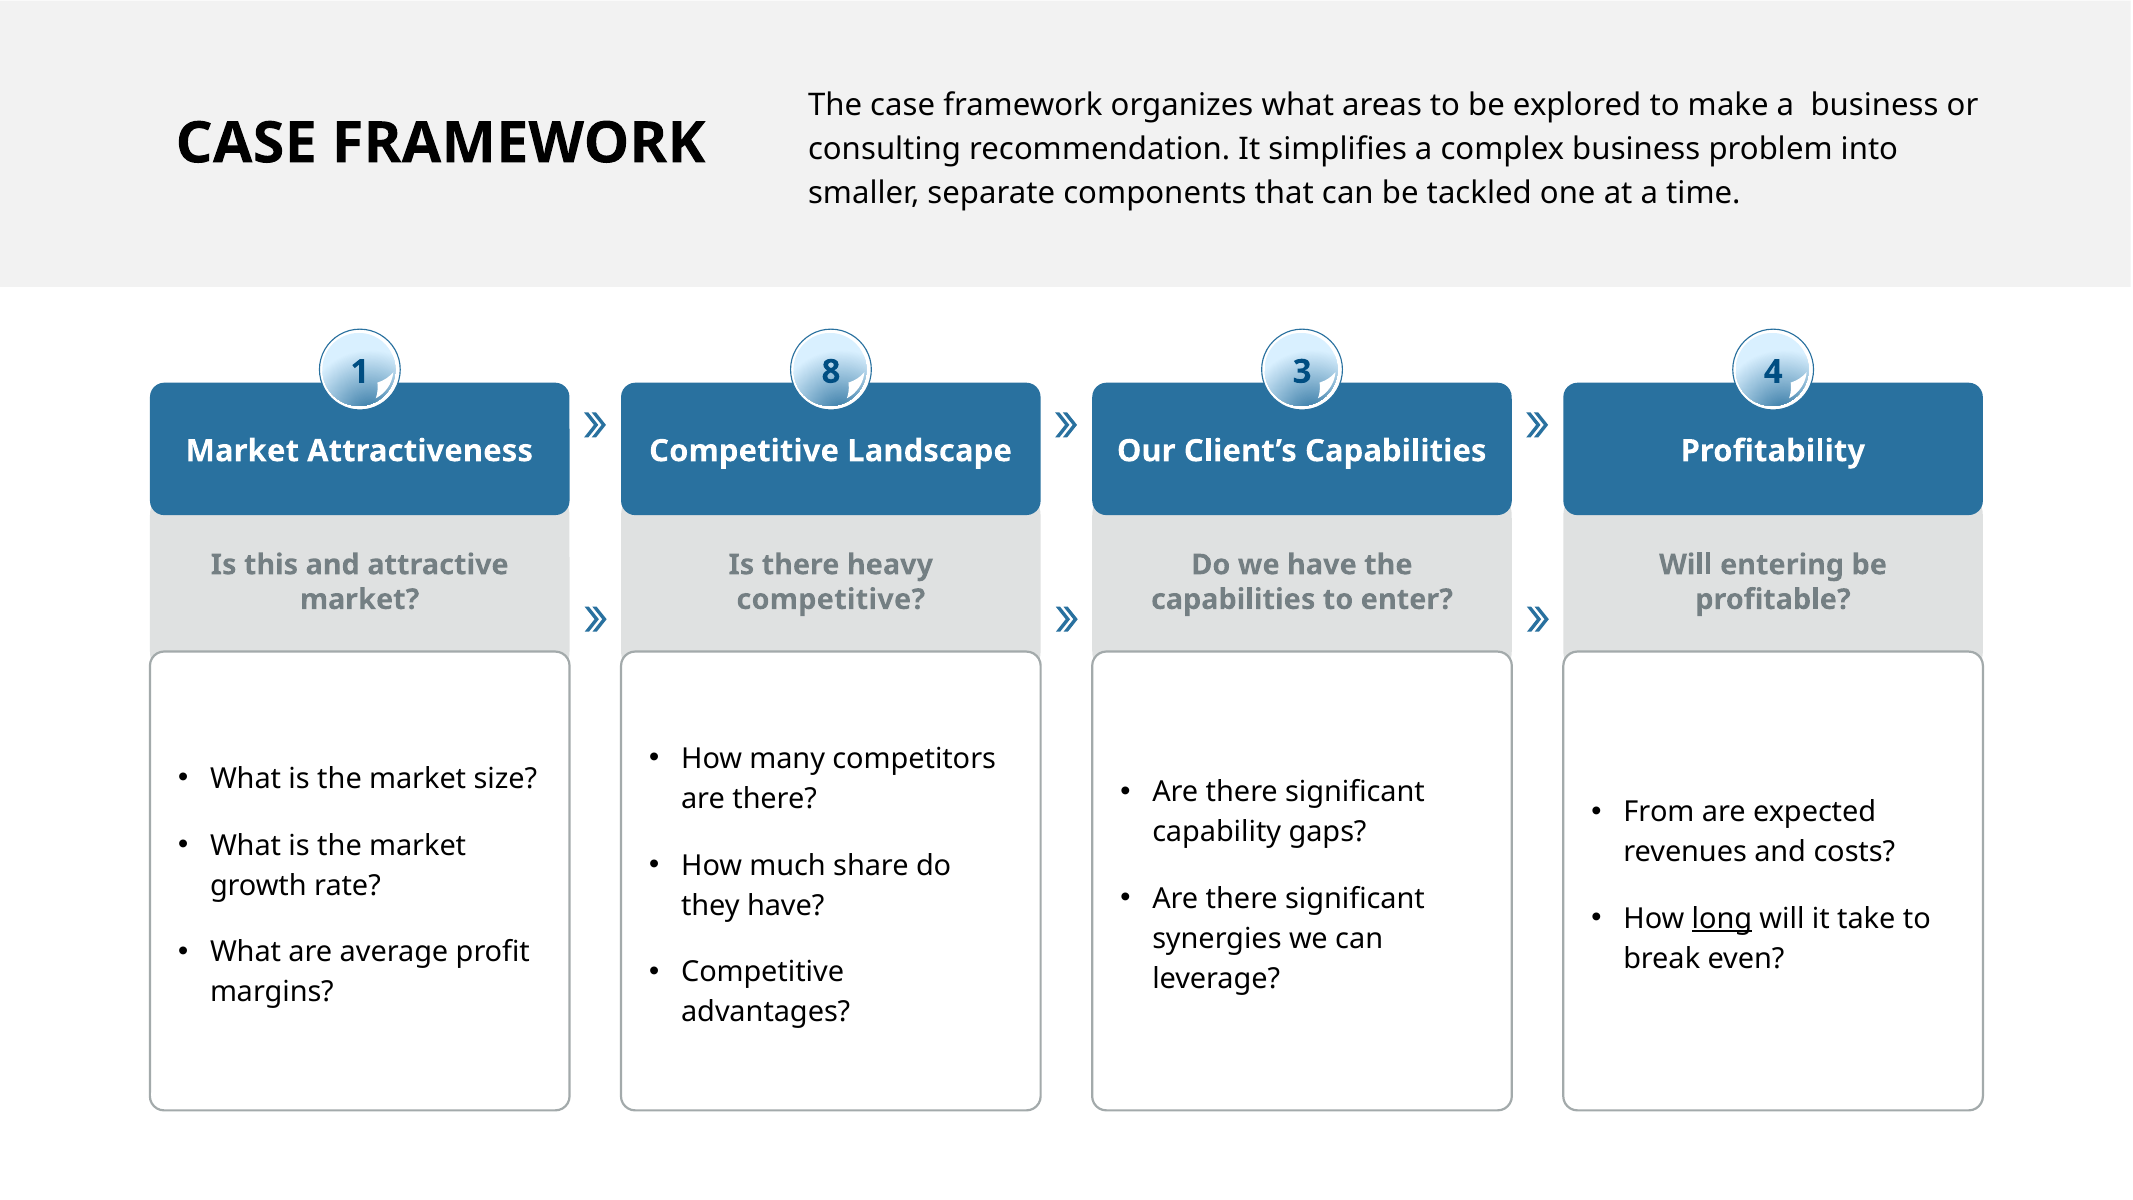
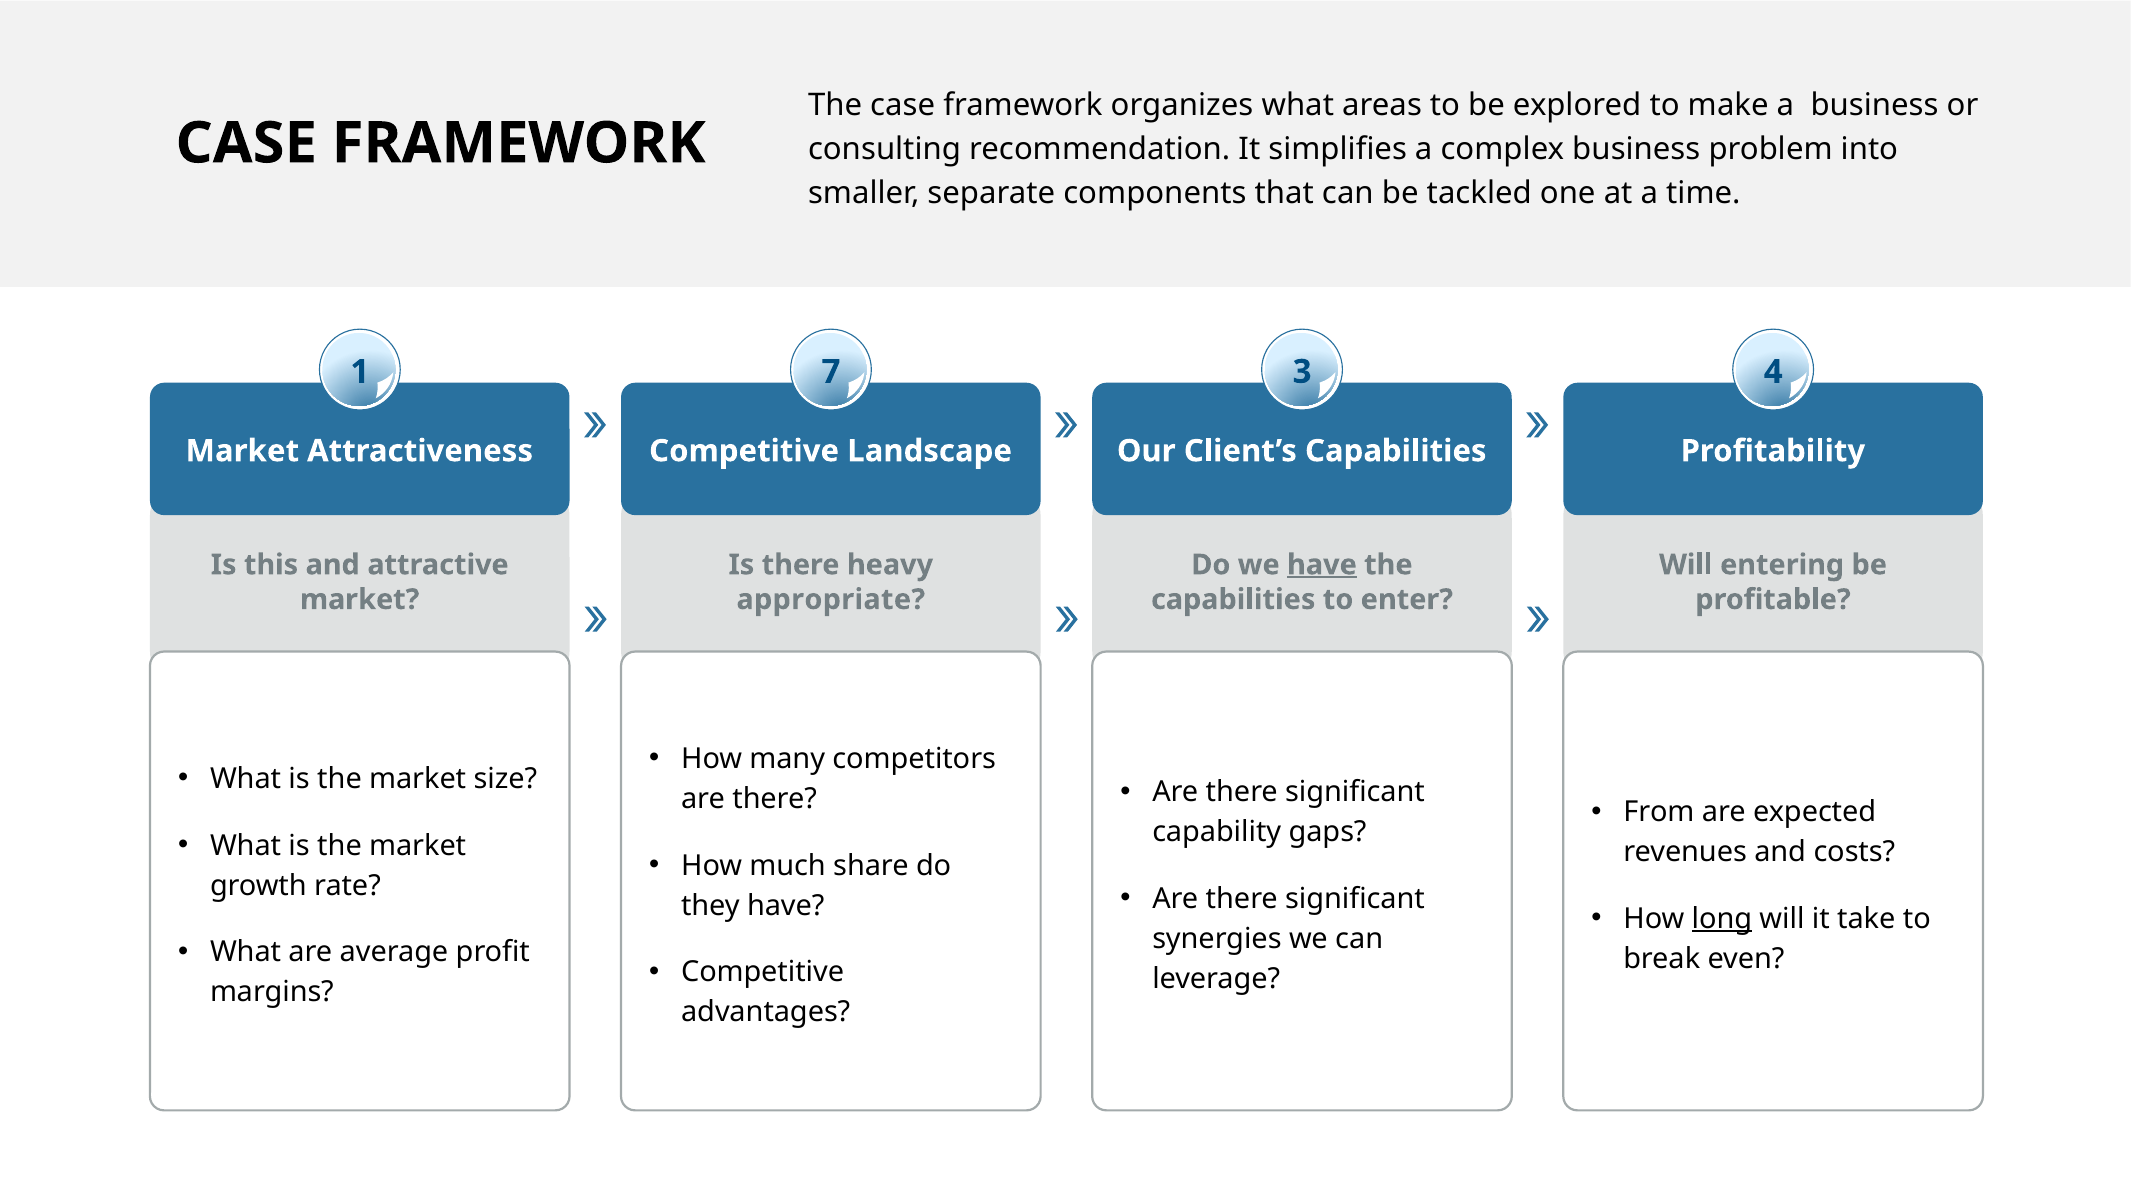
8: 8 -> 7 (831, 372)
have underline: none -> present (1322, 565)
competitive: competitive -> appropriate (831, 599)
